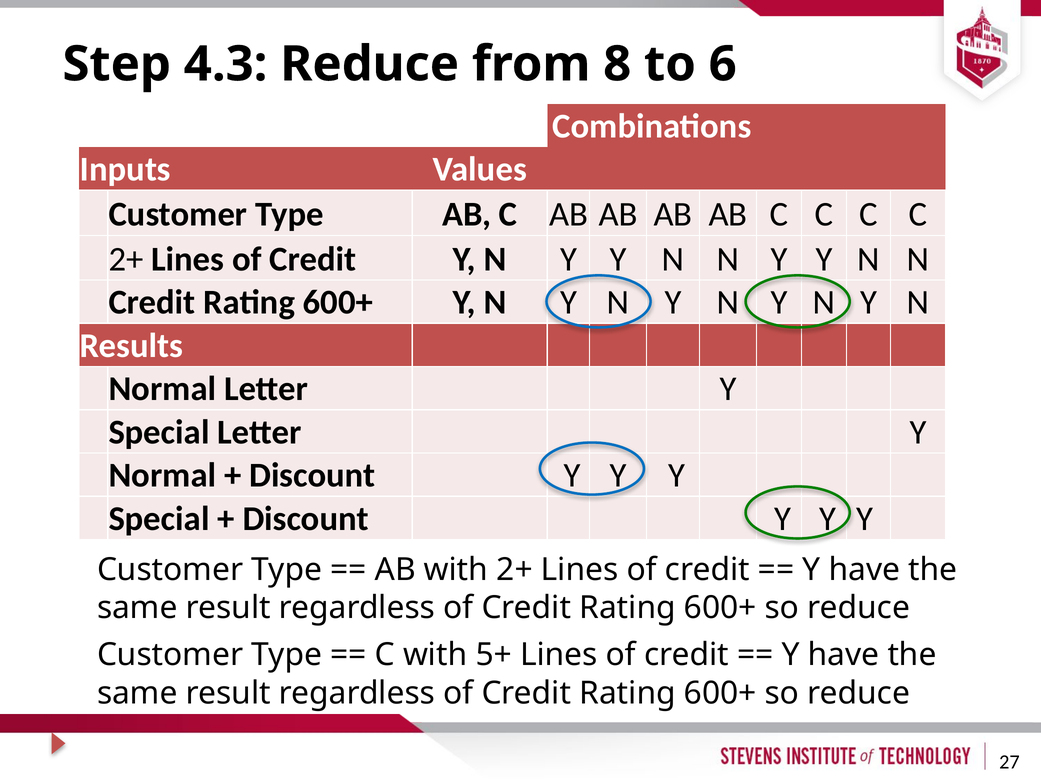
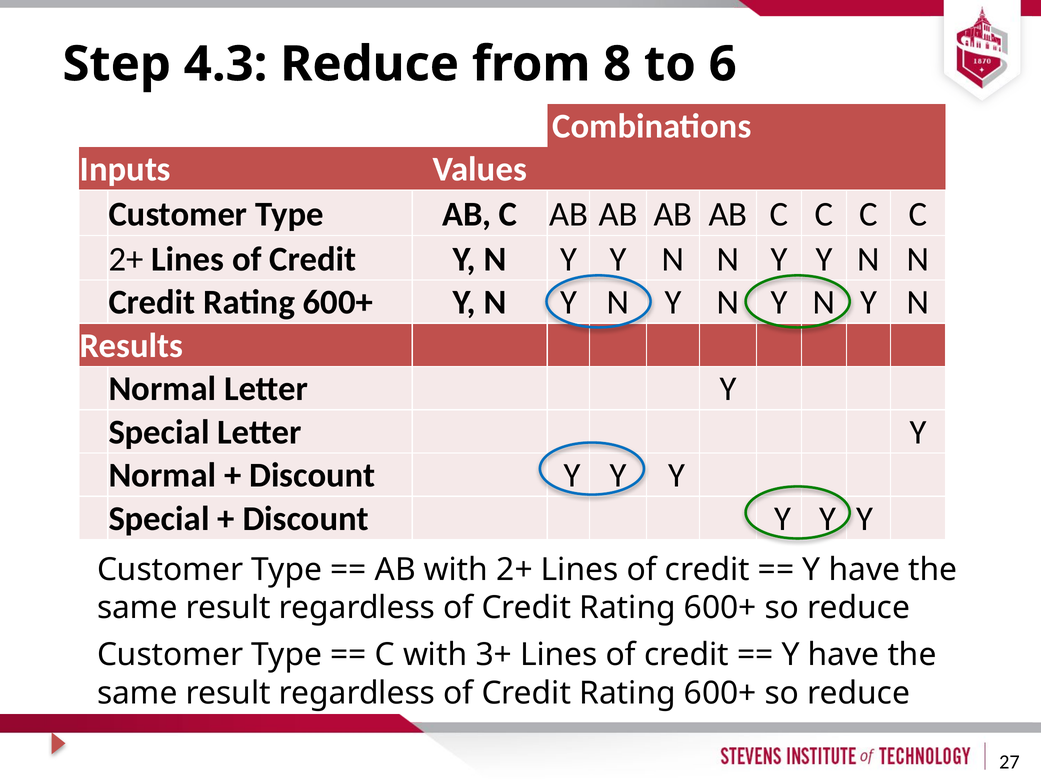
5+: 5+ -> 3+ (494, 655)
